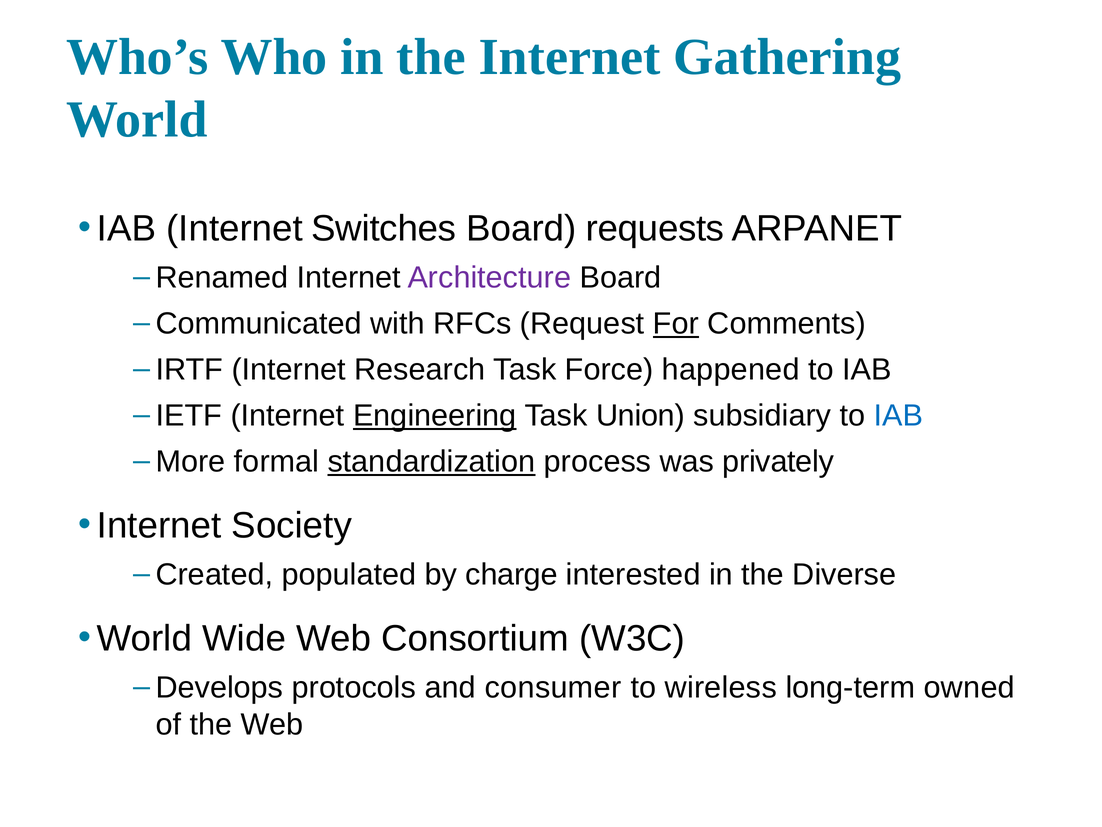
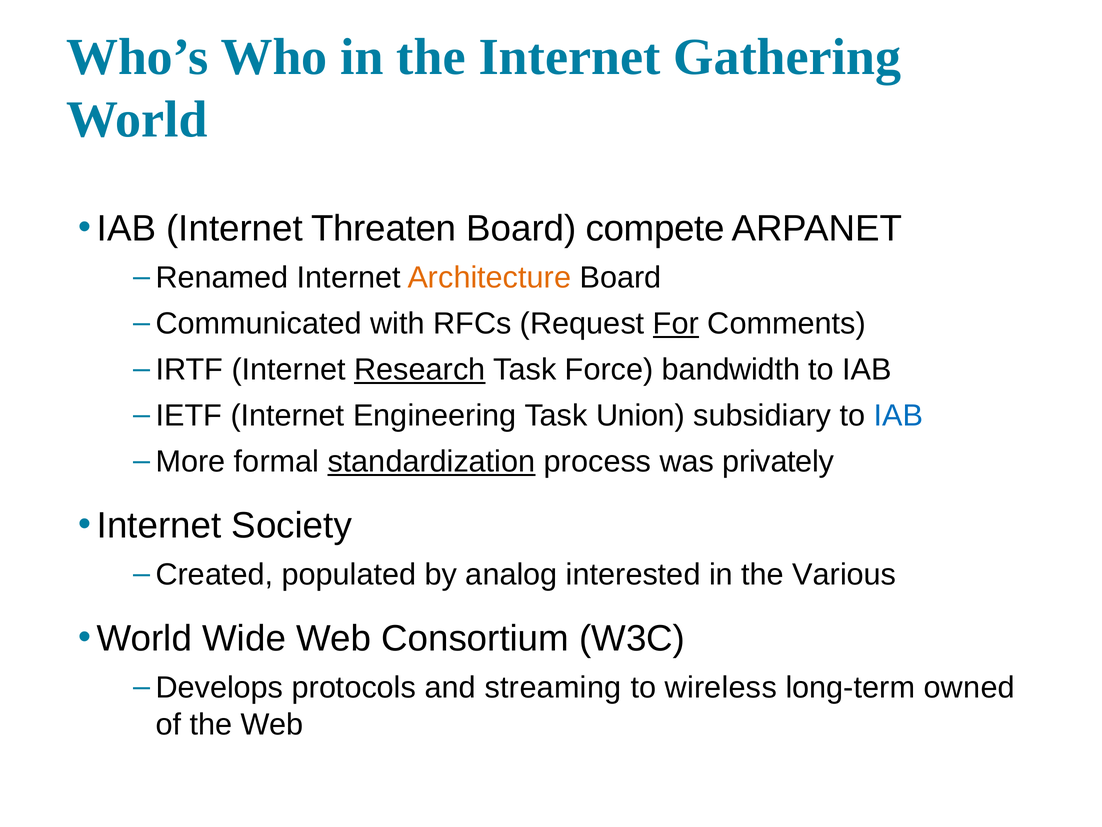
Switches: Switches -> Threaten (384, 228)
requests: requests -> compete (655, 228)
Architecture colour: purple -> orange (489, 278)
Research underline: none -> present (420, 370)
happened: happened -> bandwidth (731, 370)
Engineering underline: present -> none (435, 416)
charge: charge -> analog (511, 574)
Diverse: Diverse -> Various (844, 574)
consumer: consumer -> streaming (553, 687)
